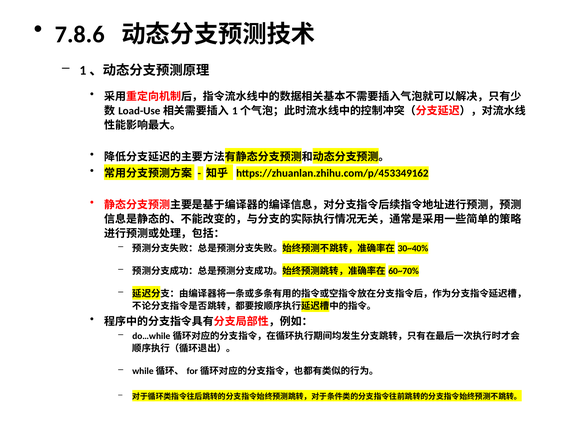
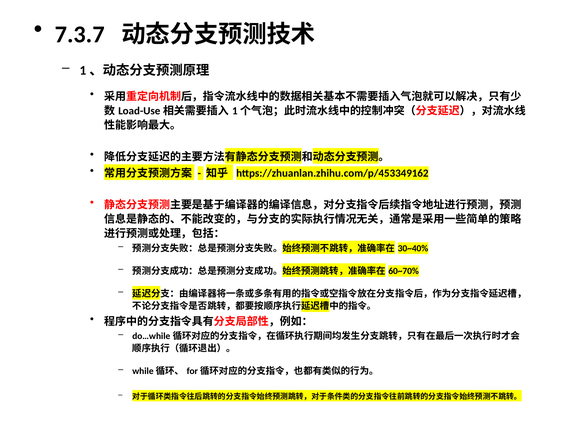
7.8.6: 7.8.6 -> 7.3.7 (80, 34)
